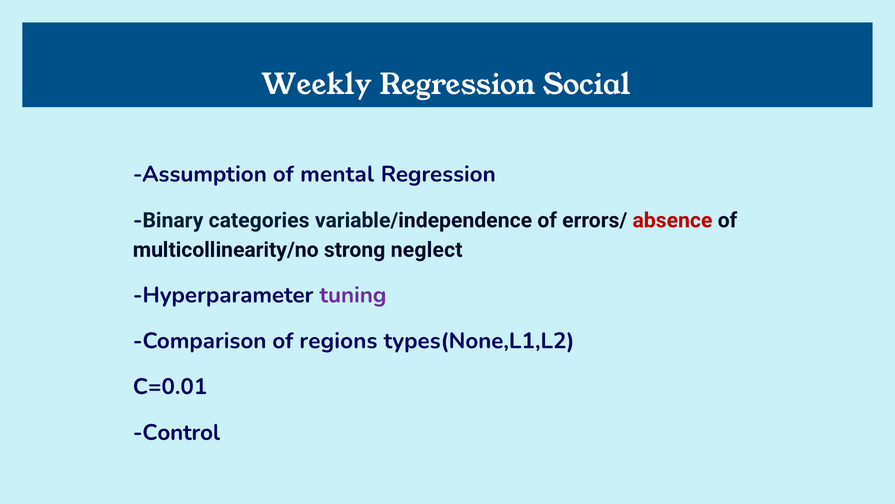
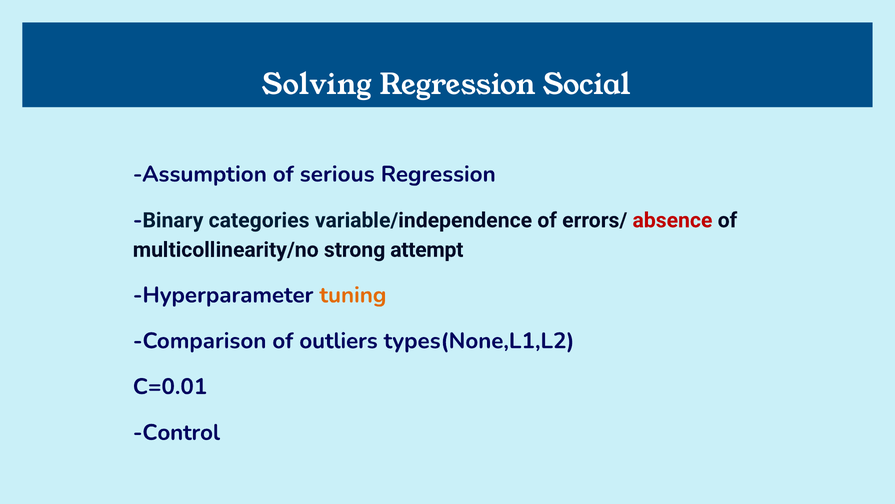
Weekly: Weekly -> Solving (317, 85)
mental: mental -> serious (337, 174)
neglect: neglect -> attempt (427, 250)
tuning colour: purple -> orange (353, 295)
regions: regions -> outliers (339, 340)
